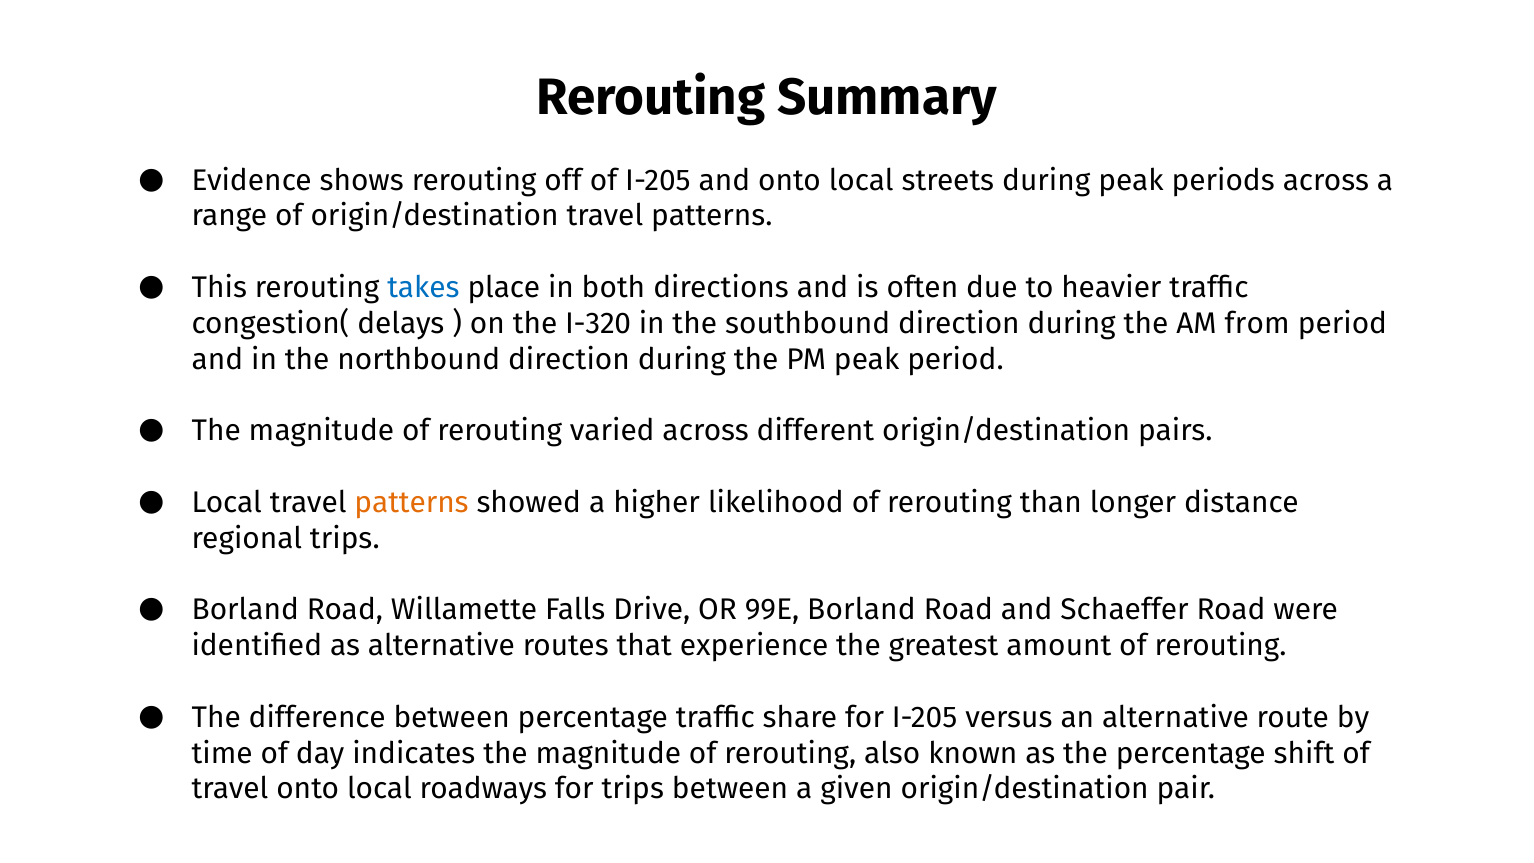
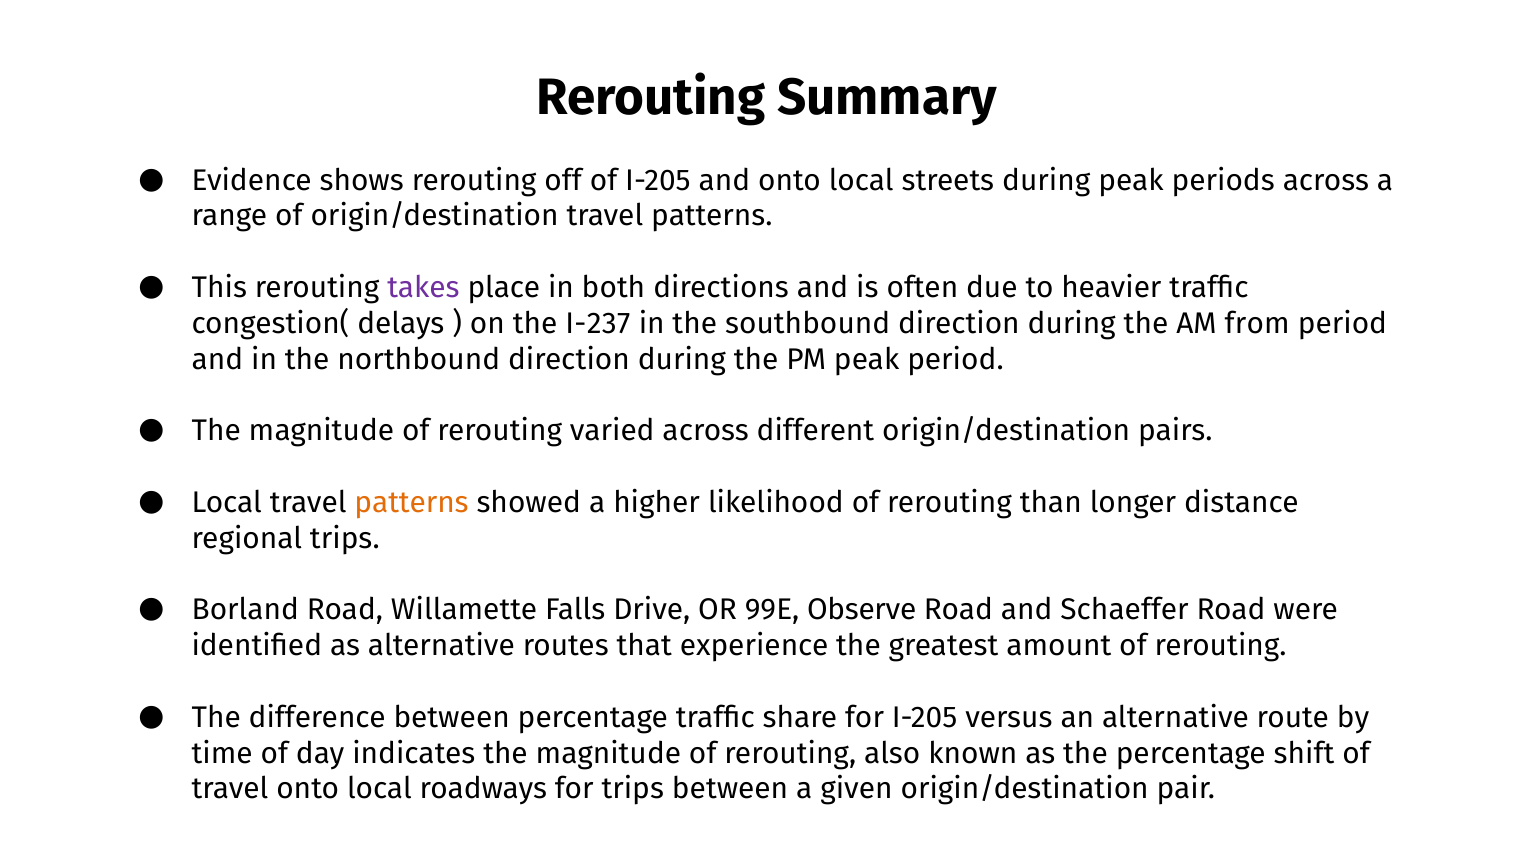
takes colour: blue -> purple (423, 288)
I-320: I-320 -> I-237 (598, 323)
99E Borland: Borland -> Observe (862, 610)
